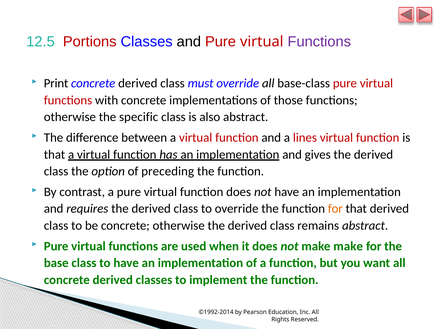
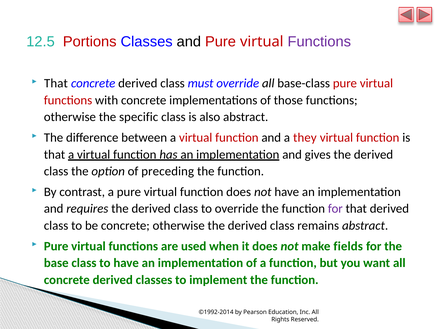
Print: Print -> That (56, 83)
lines: lines -> they (305, 138)
for colour: orange -> purple (335, 209)
make make: make -> fields (348, 246)
